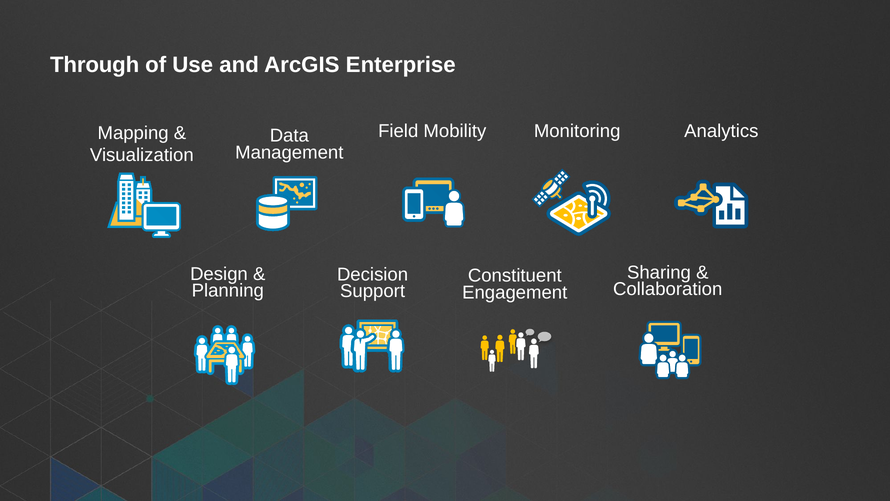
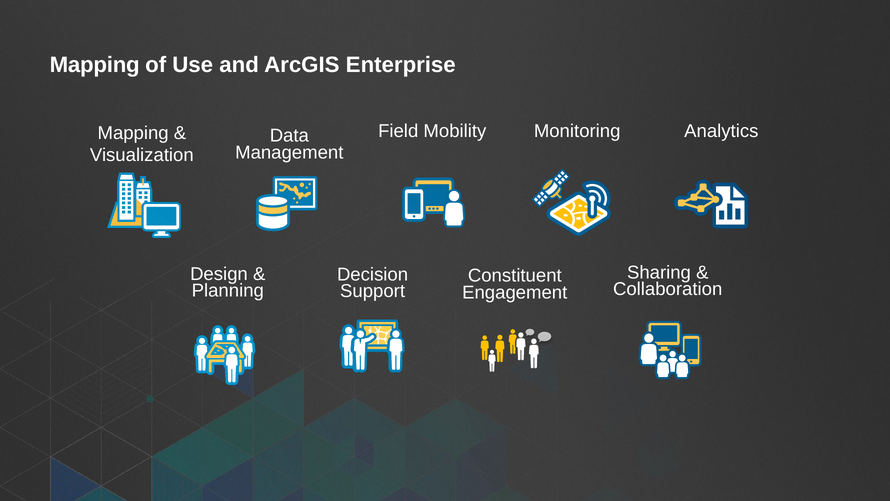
Through: Through -> Mapping (95, 65)
